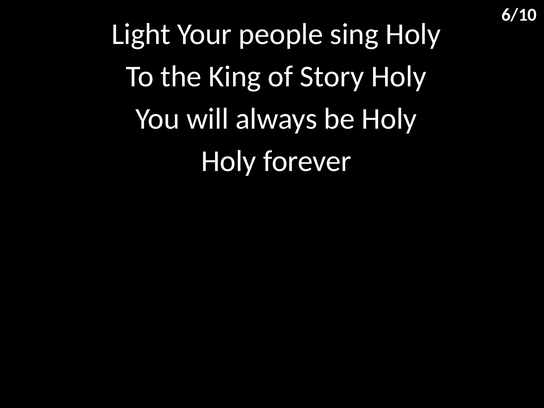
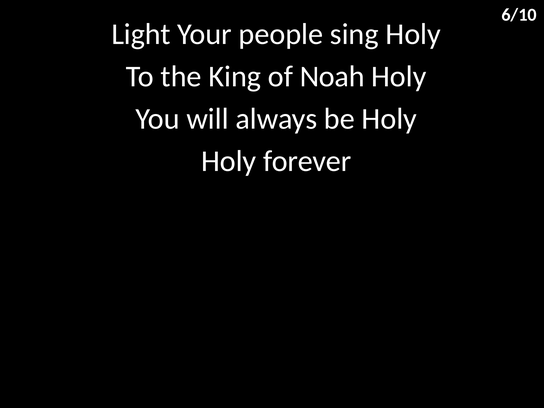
Story: Story -> Noah (332, 76)
